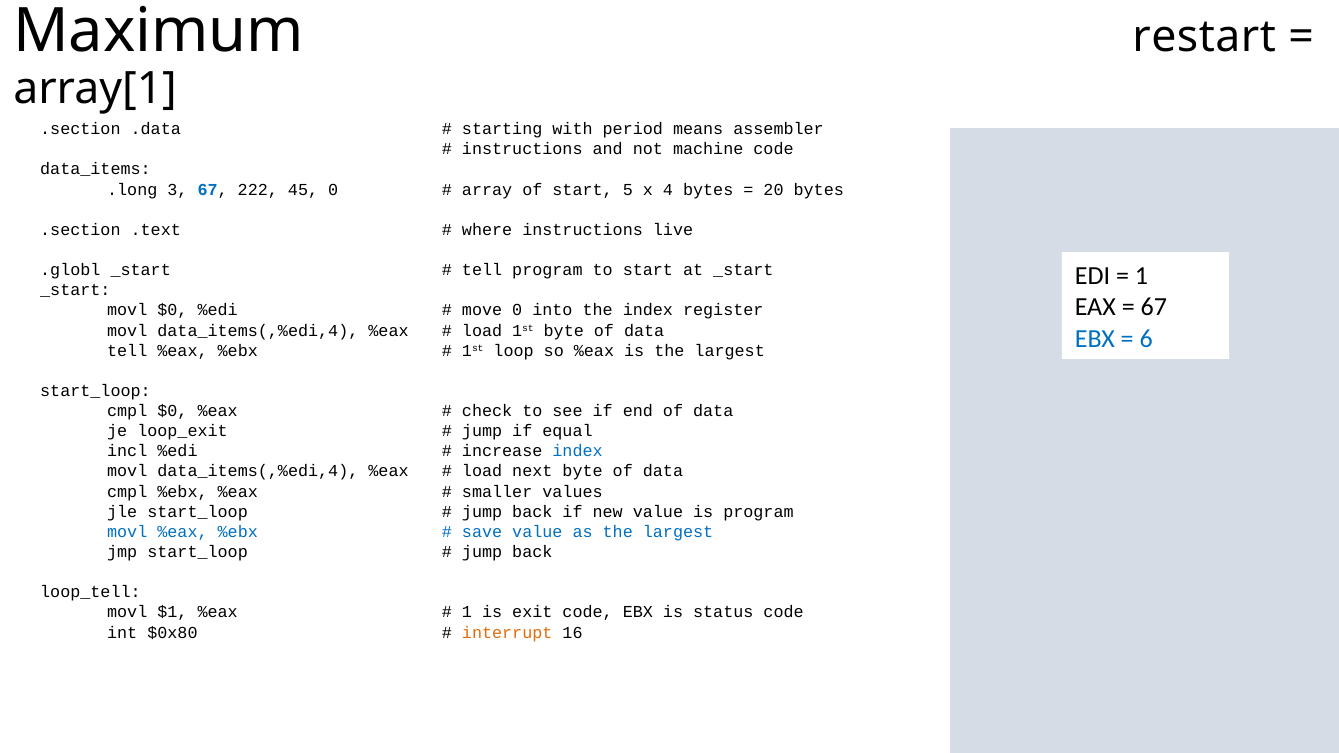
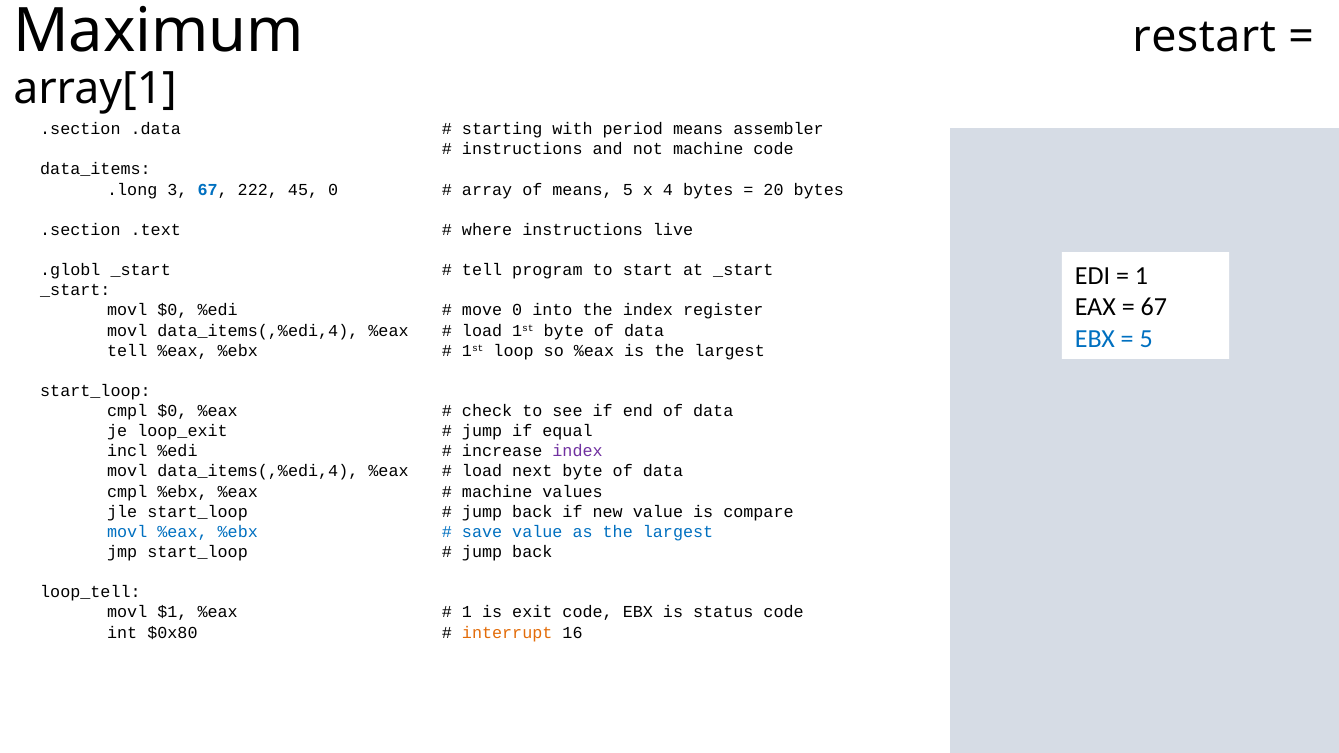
of start: start -> means (583, 190)
6: 6 -> 5 (1146, 339)
index colour: blue -> purple (578, 451)
smaller: smaller -> machine (497, 492)
is program: program -> compare (758, 512)
